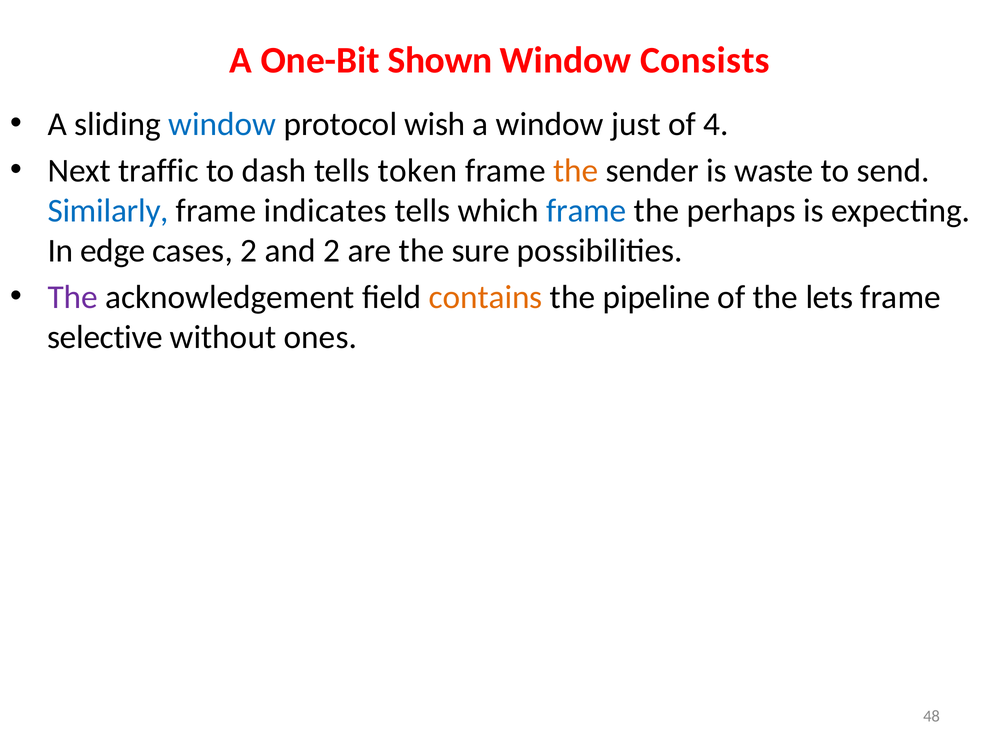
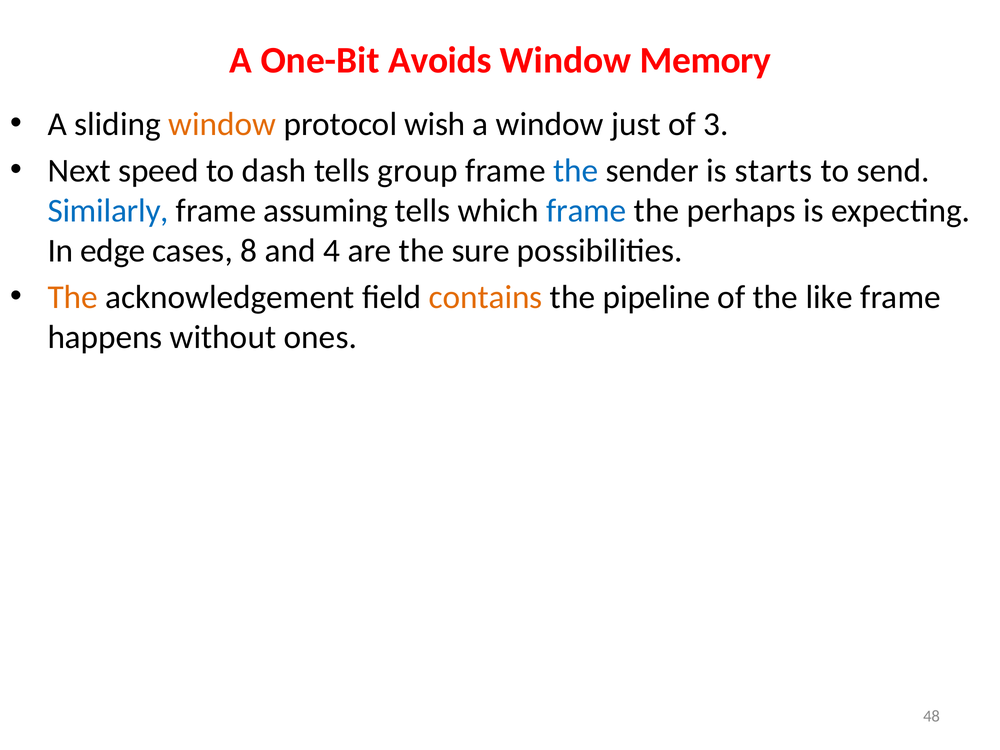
Shown: Shown -> Avoids (440, 60)
Consists: Consists -> Memory (705, 60)
window colour: blue -> orange (222, 124)
4: 4 -> 3 (716, 124)
traffic: traffic -> speed (159, 171)
token: token -> group (418, 171)
the colour: orange -> blue (576, 171)
waste: waste -> starts (774, 171)
indicates: indicates -> assuming (326, 211)
cases 2: 2 -> 8 (249, 251)
and 2: 2 -> 4 (332, 251)
The colour: purple -> orange (73, 297)
lets: lets -> like (829, 297)
selective: selective -> happens (105, 337)
